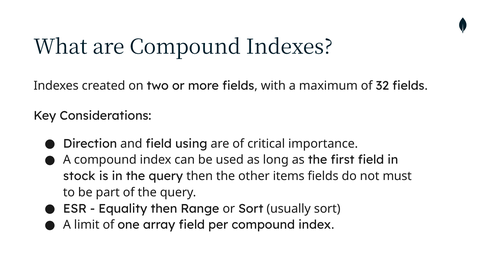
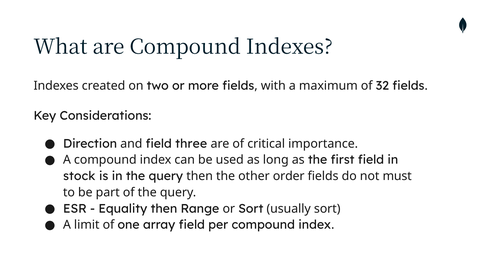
using: using -> three (191, 144)
items: items -> order (289, 176)
